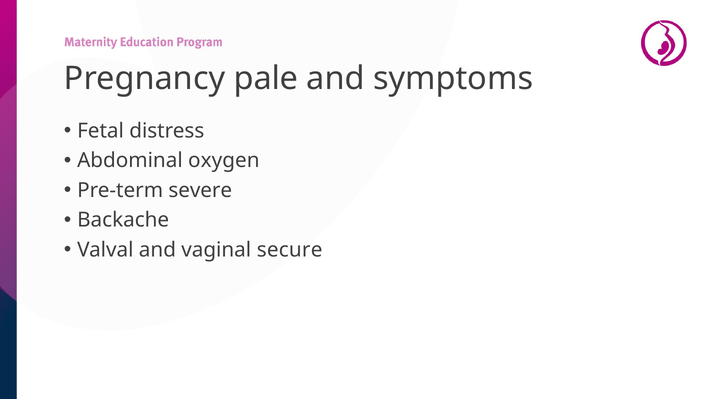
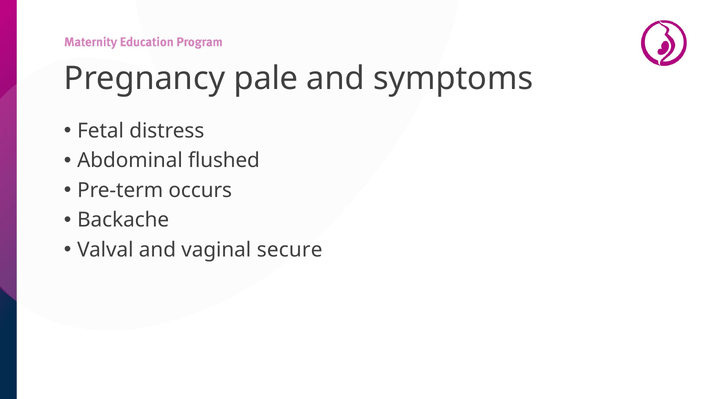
oxygen: oxygen -> flushed (224, 161)
severe: severe -> occurs (200, 191)
